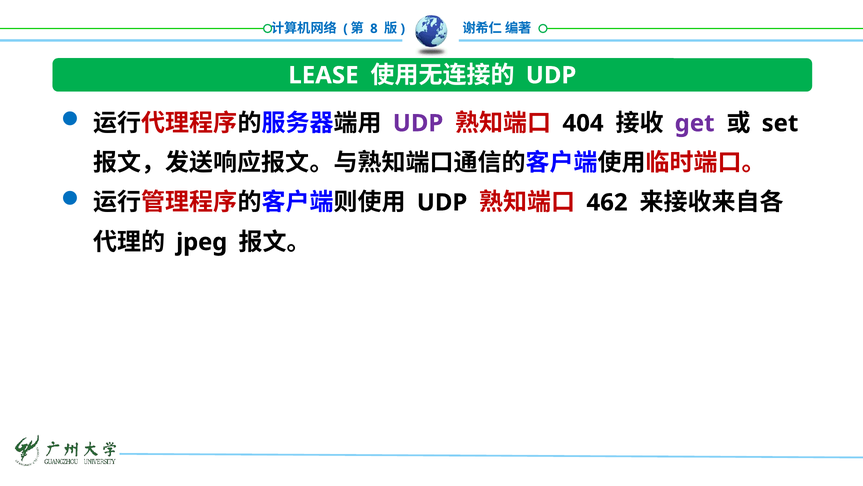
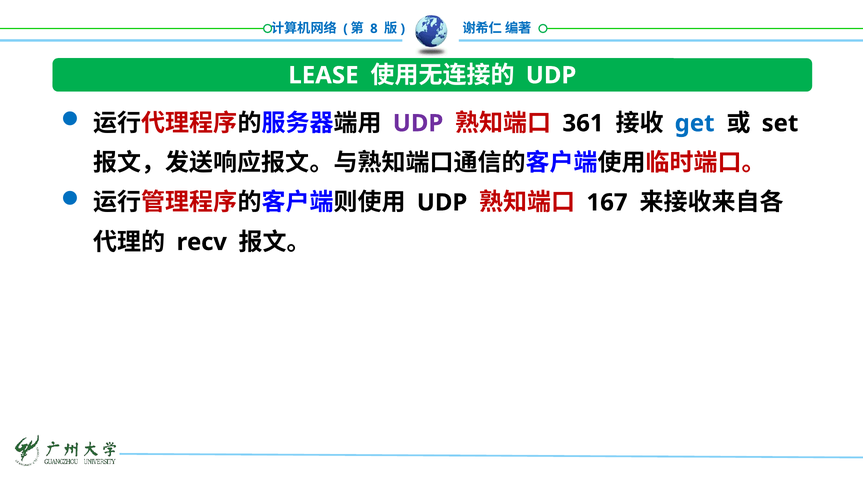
404: 404 -> 361 (583, 123)
get colour: purple -> blue (695, 123)
462: 462 -> 167 (607, 202)
jpeg: jpeg -> recv (202, 242)
